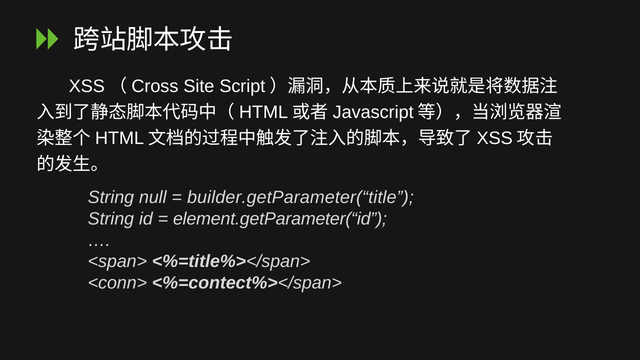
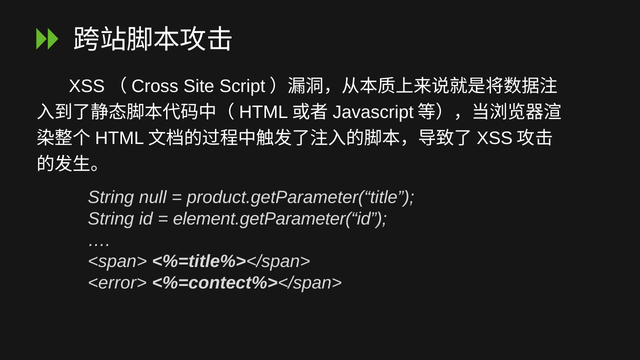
builder.getParameter(“title: builder.getParameter(“title -> product.getParameter(“title (301, 198)
<conn>: <conn> -> <error> (117, 283)
